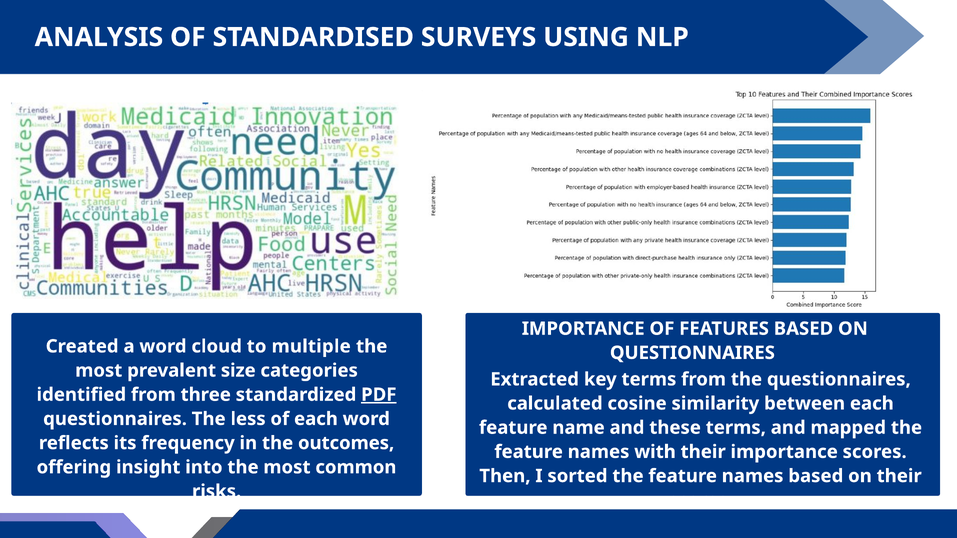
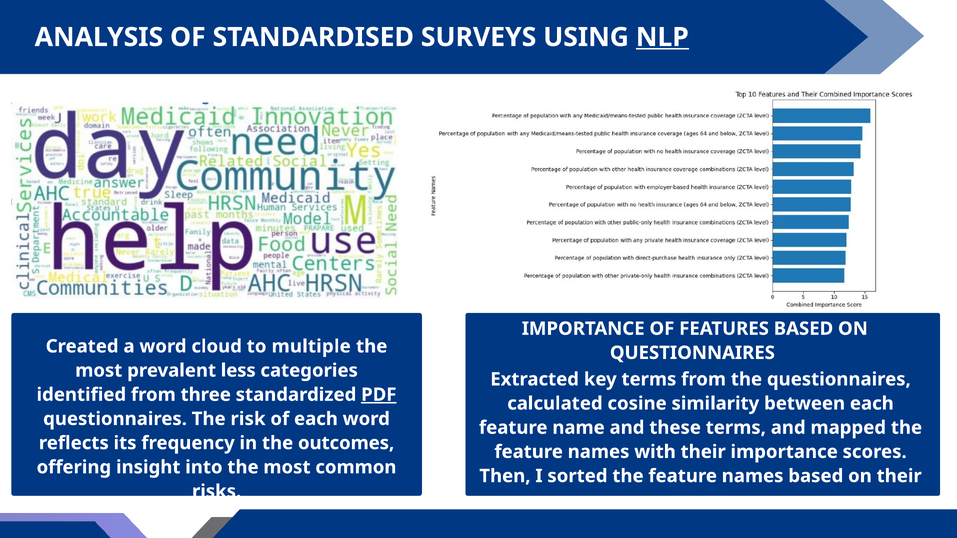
NLP underline: none -> present (662, 37)
size: size -> less (238, 371)
less: less -> risk (248, 419)
